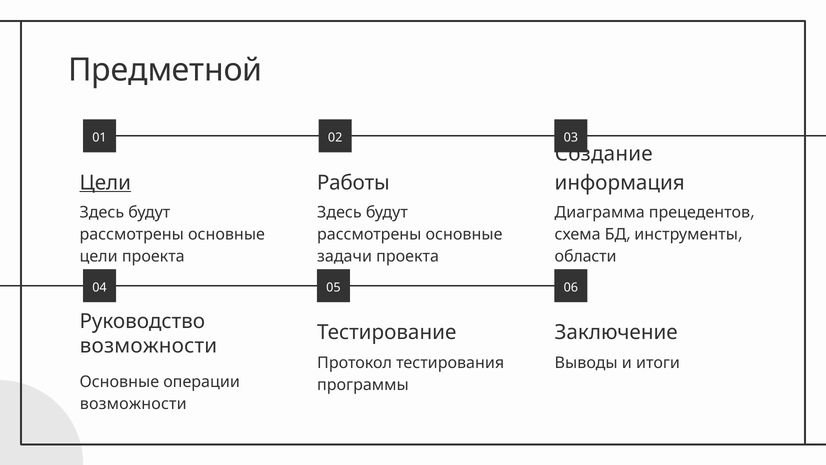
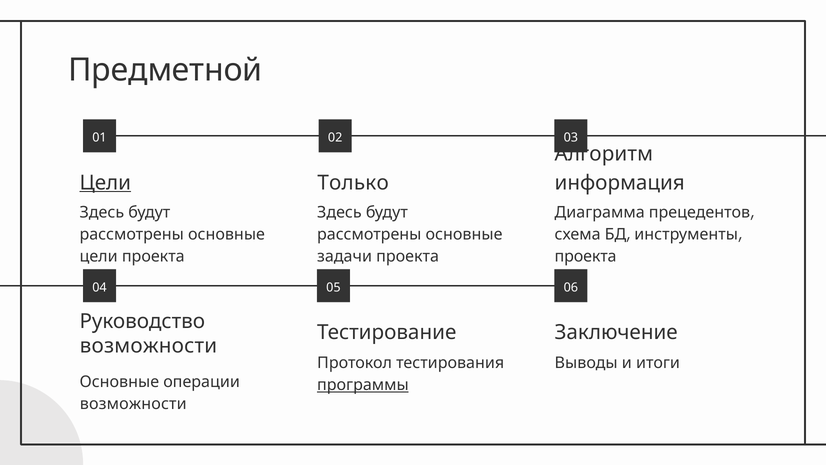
Создание: Создание -> Алгоритм (604, 154)
Работы: Работы -> Только (353, 183)
области: области -> проекта (586, 256)
программы underline: none -> present (363, 385)
